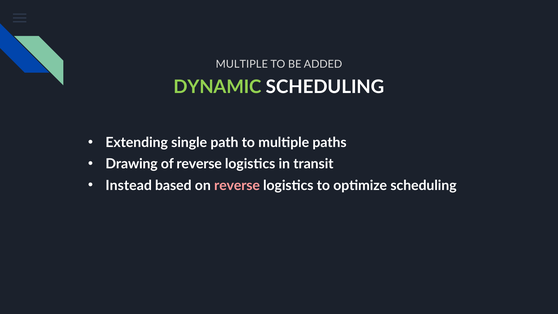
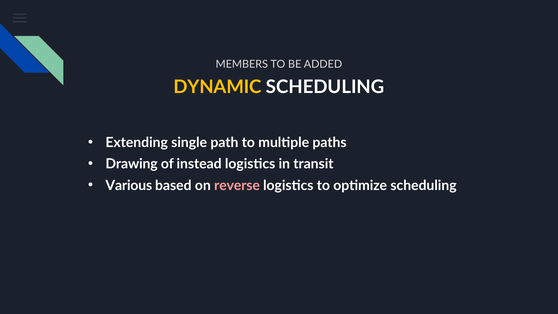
MULTIPLE: MULTIPLE -> MEMBERS (242, 64)
DYNAMIC colour: light green -> yellow (218, 87)
of reverse: reverse -> instead (199, 164)
Instead: Instead -> Various (129, 185)
